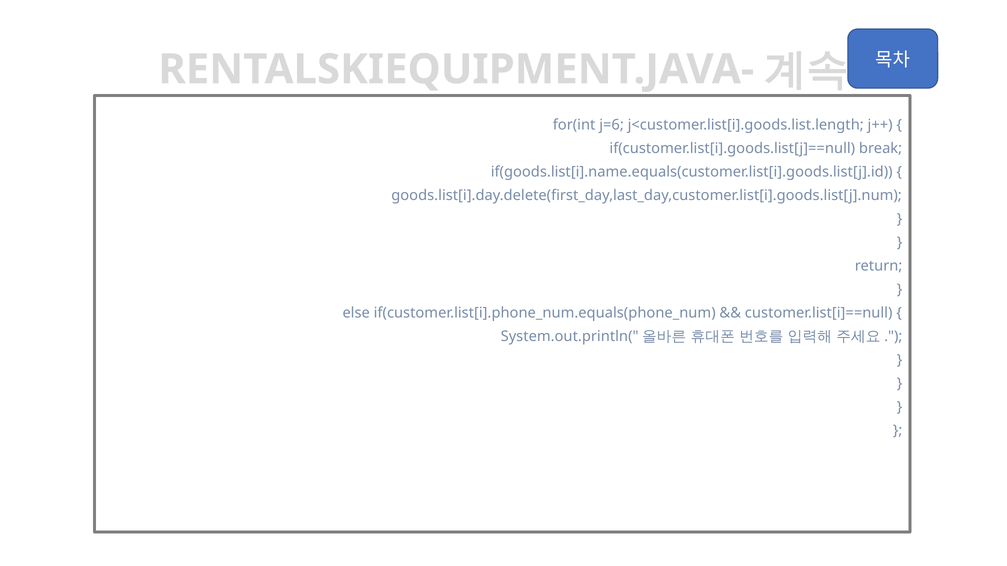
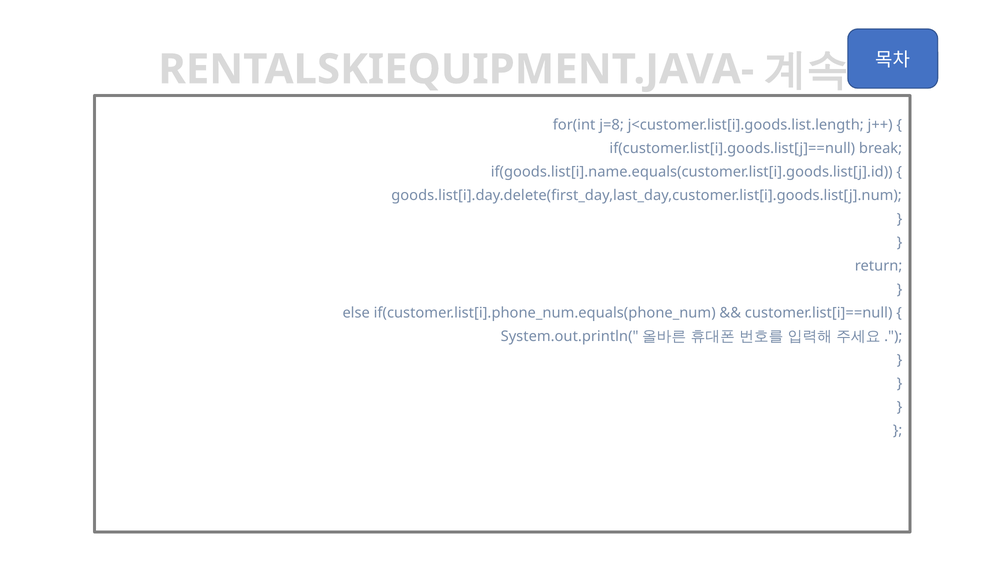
j=6: j=6 -> j=8 (612, 125)
